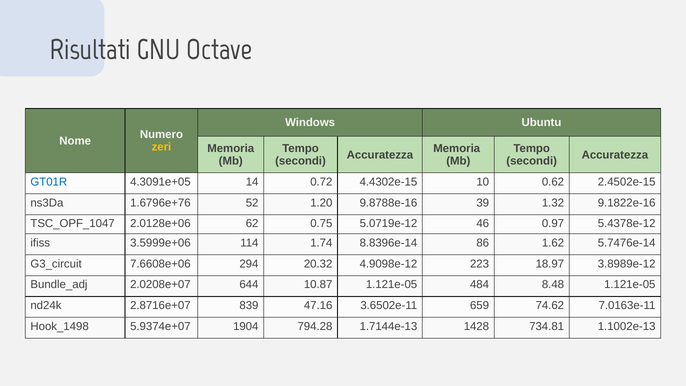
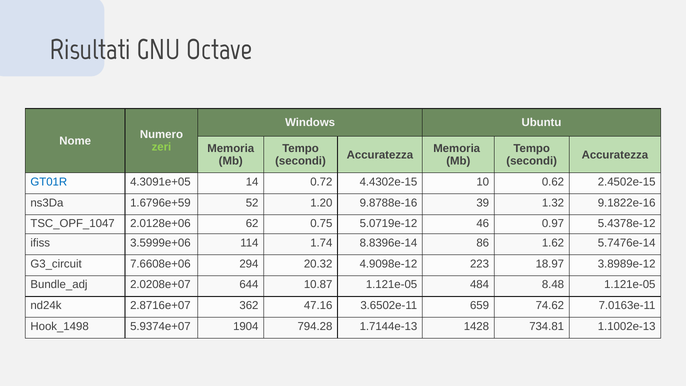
zeri colour: yellow -> light green (161, 147)
1.6796e+76: 1.6796e+76 -> 1.6796e+59 (160, 203)
839: 839 -> 362 (249, 305)
